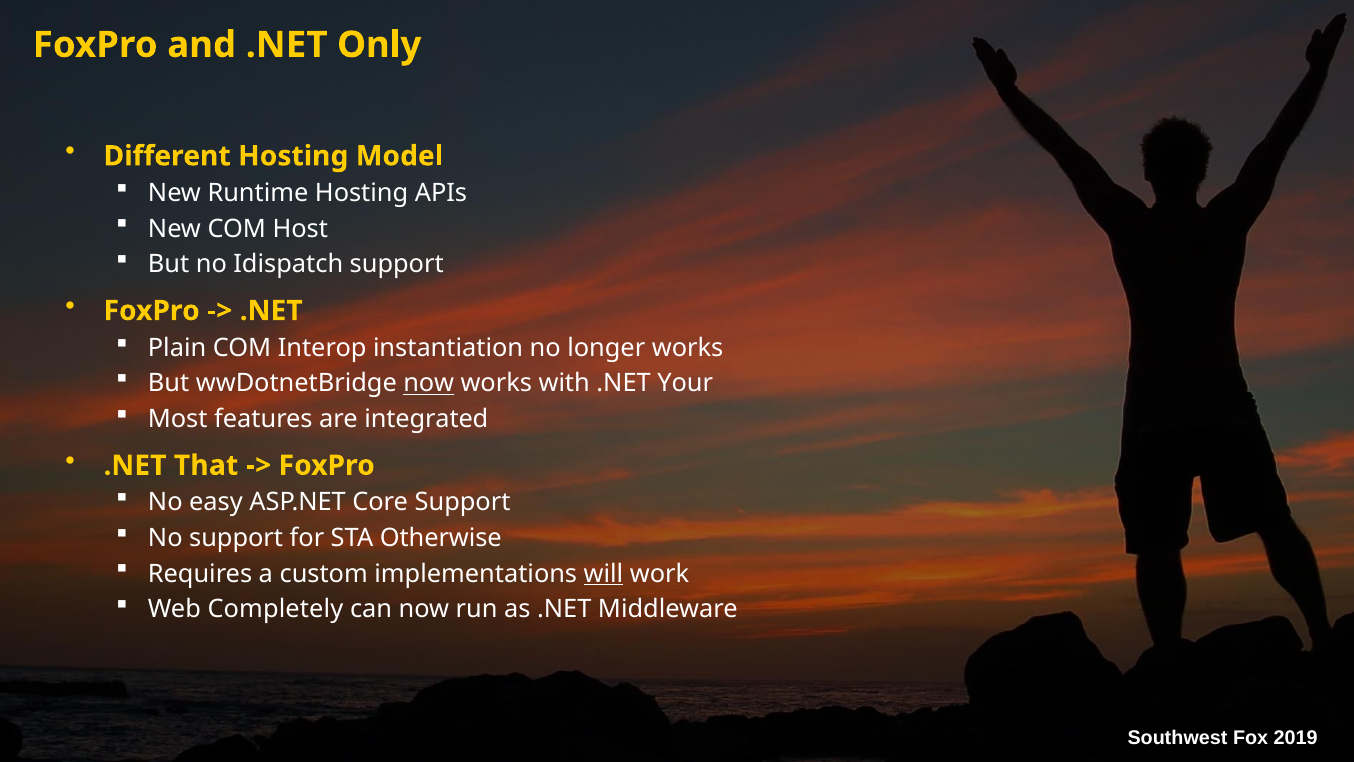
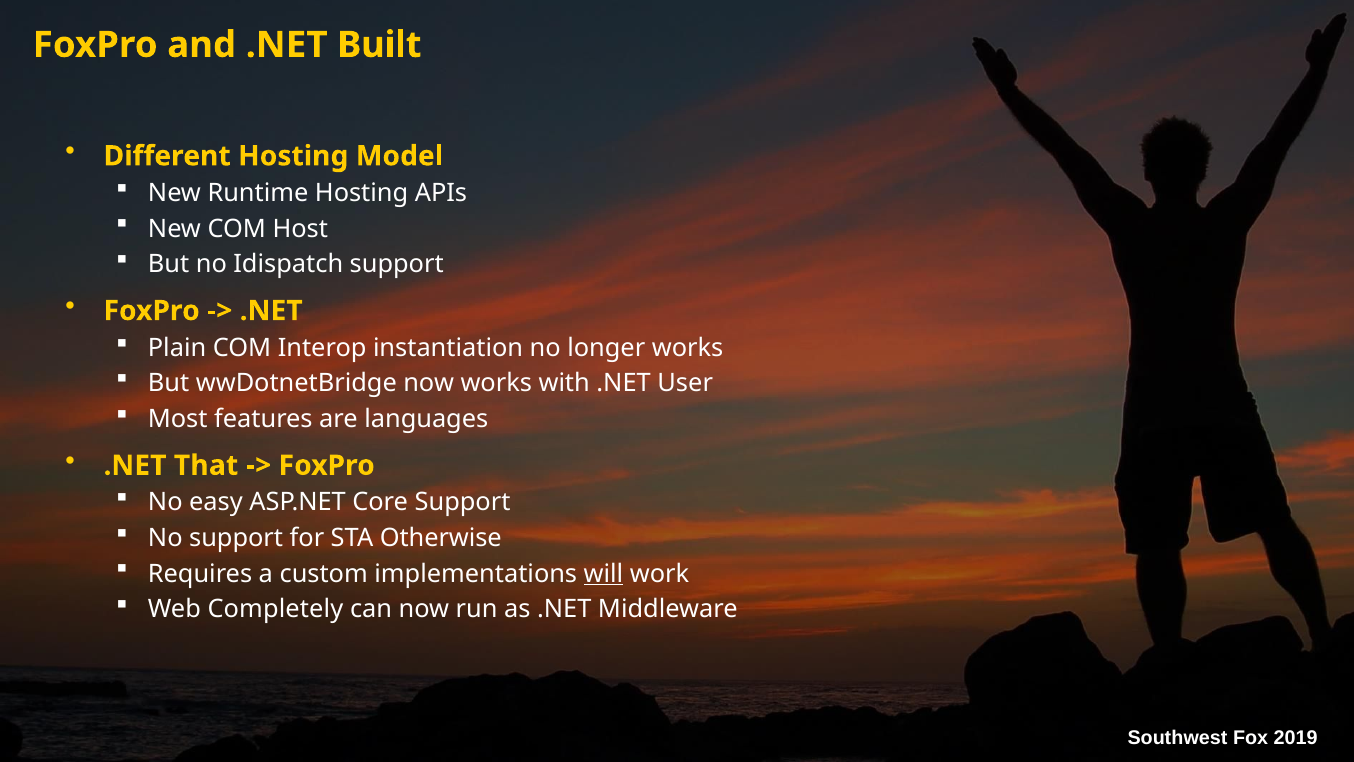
Only: Only -> Built (379, 45)
now underline: present -> none (429, 383)
Your: Your -> User (685, 383)
integrated: integrated -> languages (426, 419)
